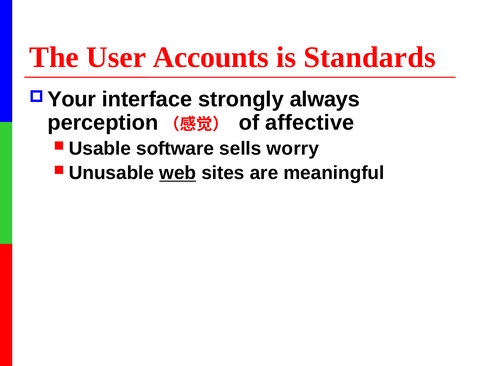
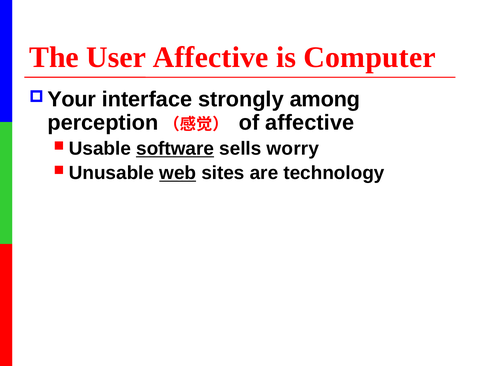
User Accounts: Accounts -> Affective (211, 57)
Standards: Standards -> Computer (370, 57)
always: always -> among (325, 99)
software underline: none -> present (175, 149)
meaningful: meaningful -> technology (334, 173)
